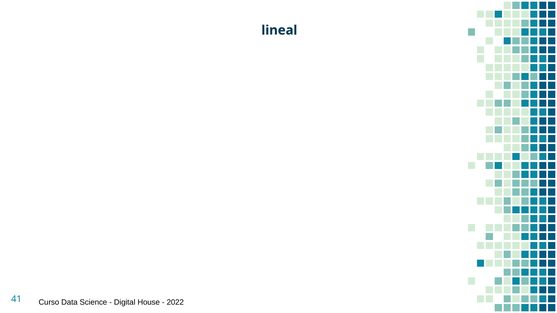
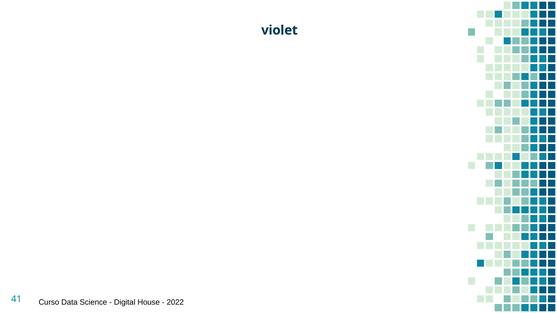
lineal: lineal -> violet (279, 30)
